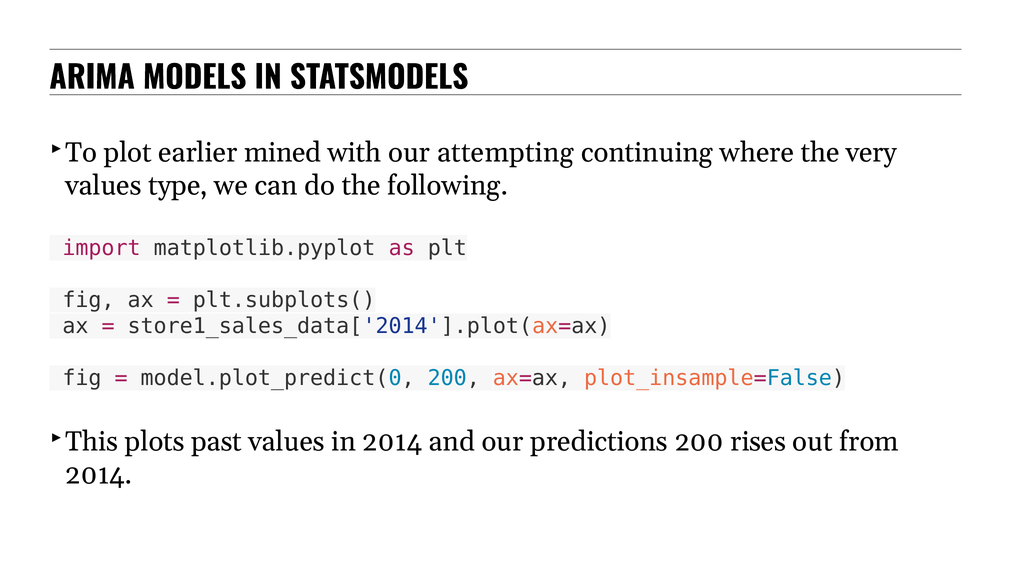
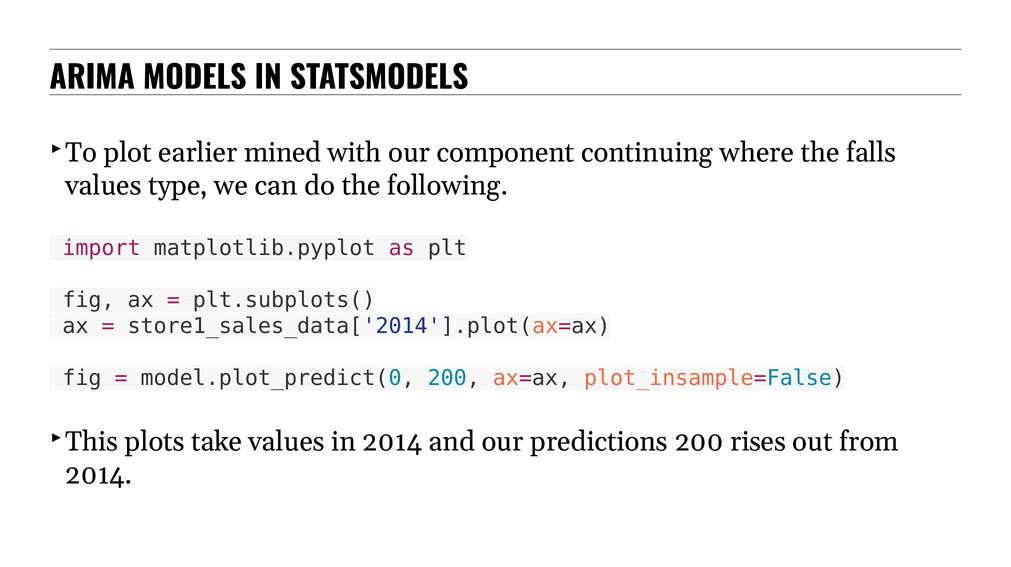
attempting: attempting -> component (506, 153)
very: very -> falls (871, 153)
past: past -> take (217, 442)
